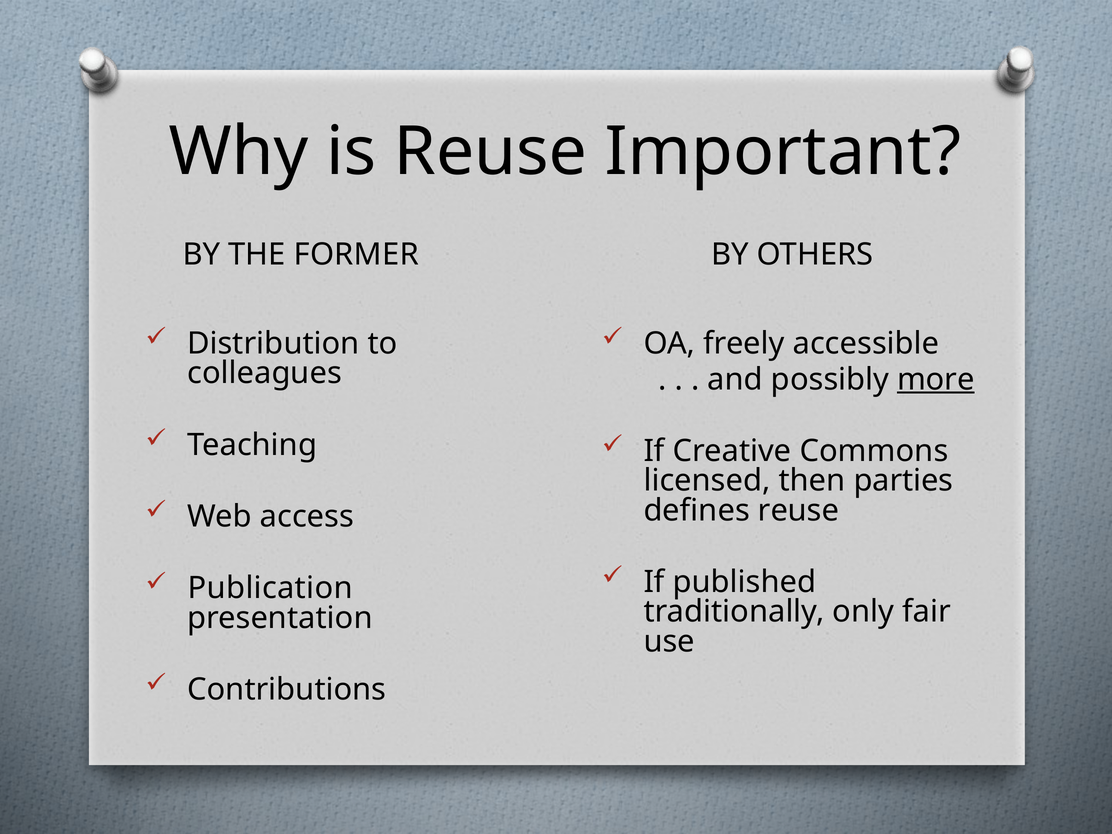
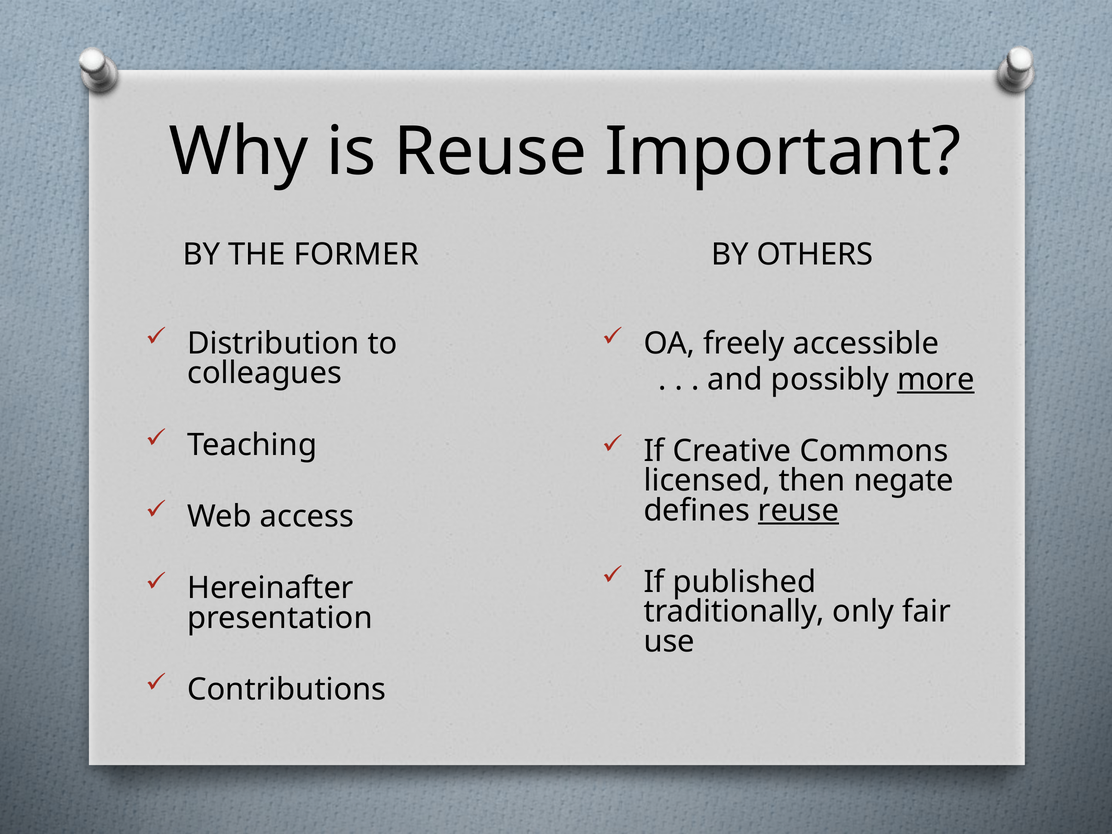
parties: parties -> negate (903, 481)
reuse underline: none -> present (798, 510)
Publication: Publication -> Hereinafter (270, 588)
